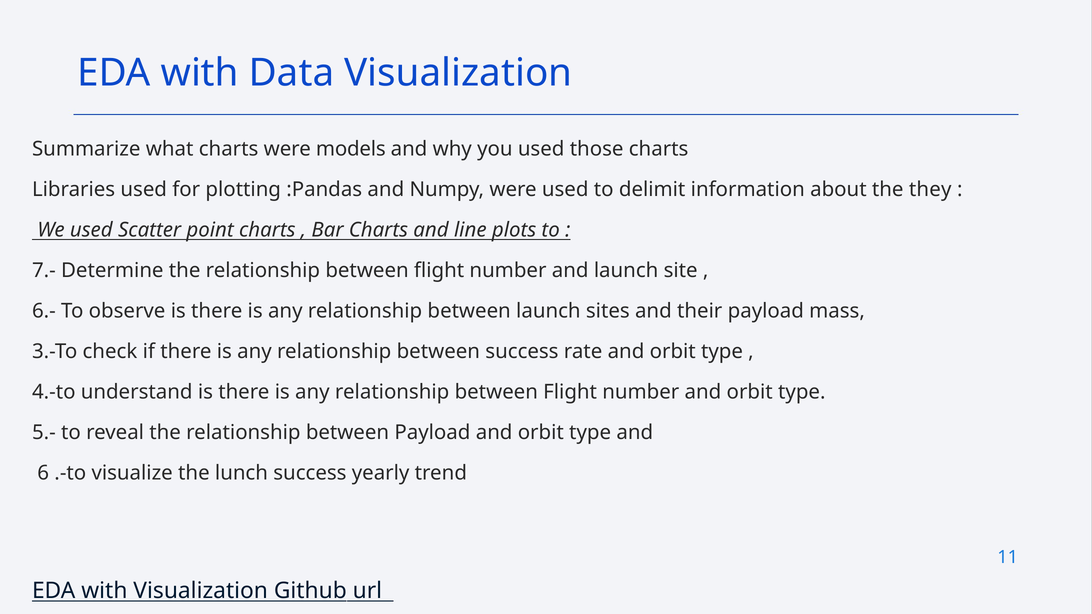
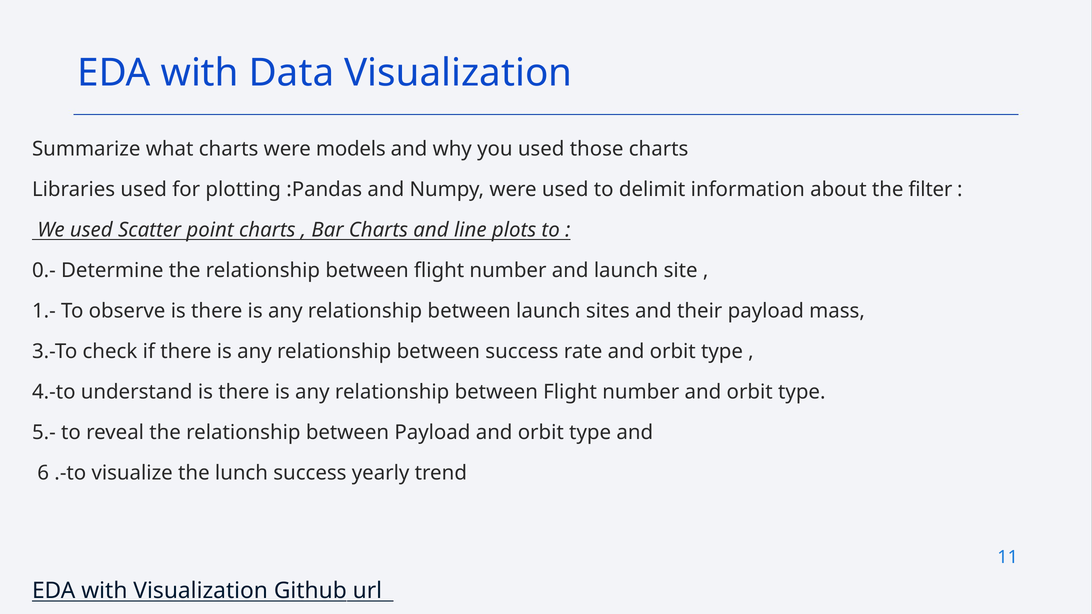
they: they -> filter (930, 190)
7.-: 7.- -> 0.- (44, 271)
6.-: 6.- -> 1.- (44, 311)
